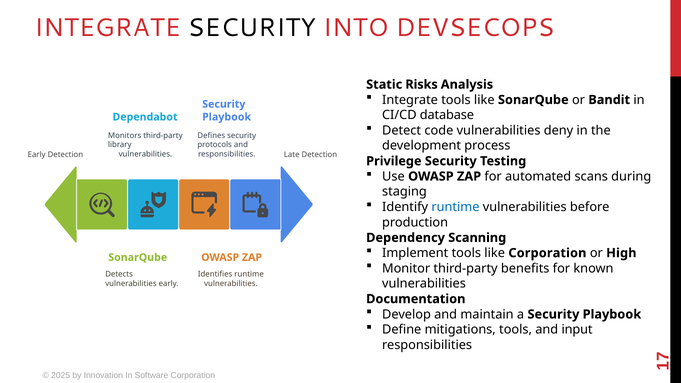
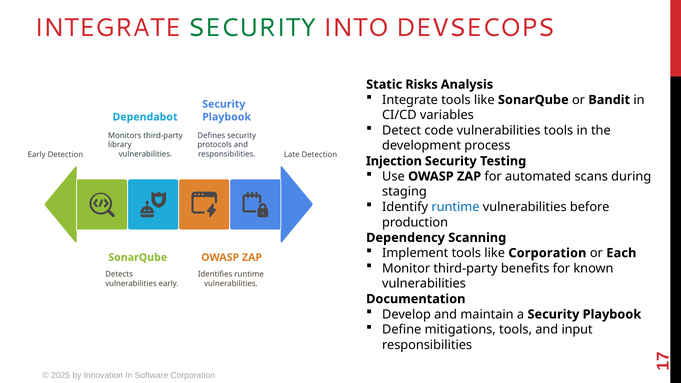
SECURITY colour: black -> green (252, 28)
database: database -> variables (447, 115)
vulnerabilities deny: deny -> tools (559, 130)
Privilege: Privilege -> Injection (394, 161)
High: High -> Each (621, 253)
